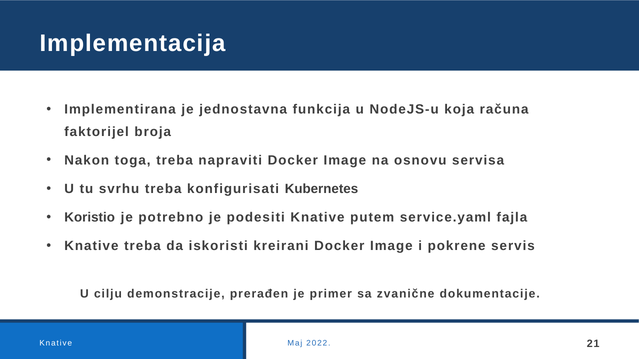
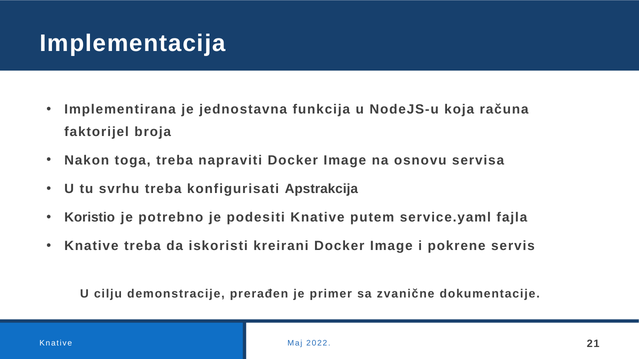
Kubernetes: Kubernetes -> Apstrakcija (321, 189)
